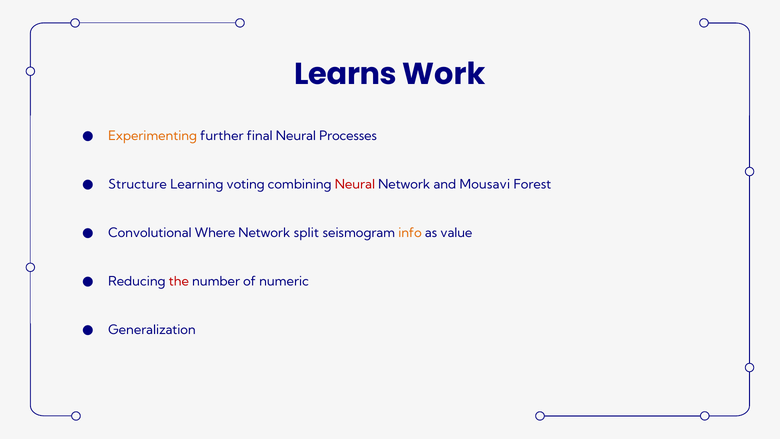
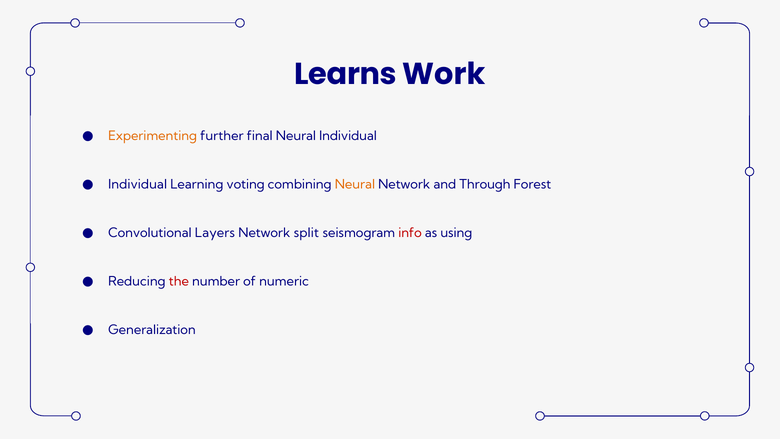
Neural Processes: Processes -> Individual (348, 136)
Structure: Structure -> Individual (138, 184)
Neural colour: red -> orange (355, 184)
Mousavi: Mousavi -> Through (485, 184)
Where: Where -> Layers (215, 233)
info colour: orange -> red (410, 233)
value: value -> using (456, 233)
